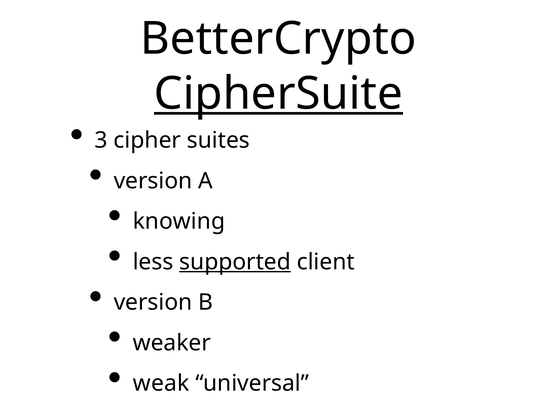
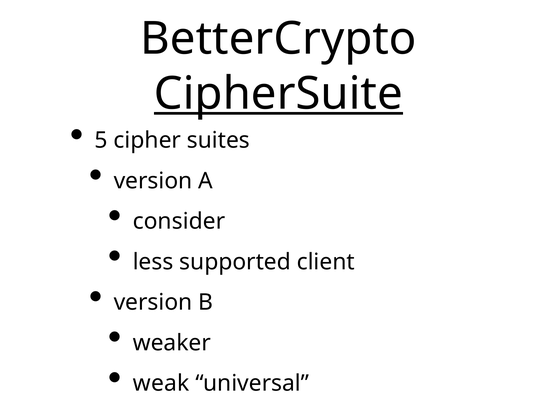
3: 3 -> 5 (101, 140)
knowing: knowing -> consider (179, 221)
supported underline: present -> none (235, 262)
